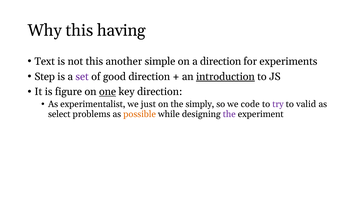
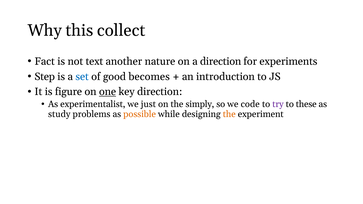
having: having -> collect (121, 30)
Text: Text -> Fact (45, 61)
not this: this -> text (94, 61)
simple: simple -> nature (160, 61)
set colour: purple -> blue (82, 77)
good direction: direction -> becomes (149, 77)
introduction underline: present -> none (225, 77)
valid: valid -> these (306, 104)
select: select -> study (59, 114)
the colour: purple -> orange (229, 114)
